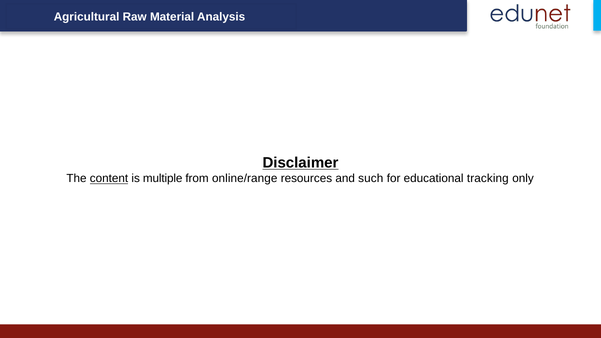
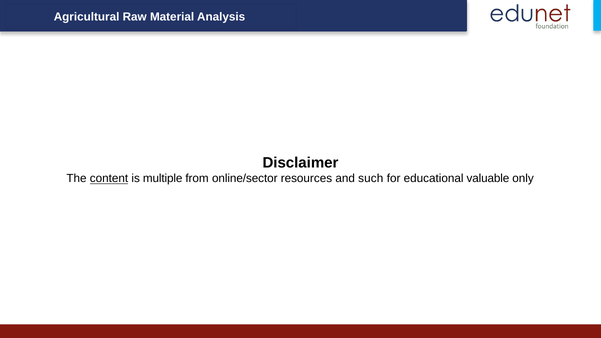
Disclaimer underline: present -> none (300, 163)
online/range: online/range -> online/sector (245, 179)
tracking: tracking -> valuable (488, 179)
